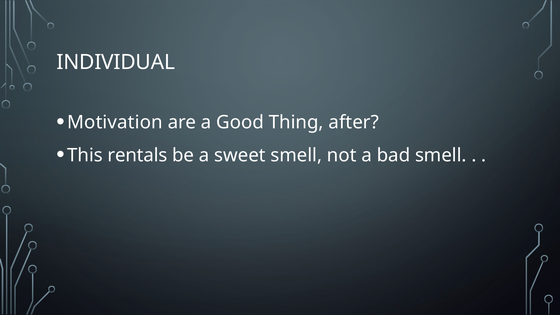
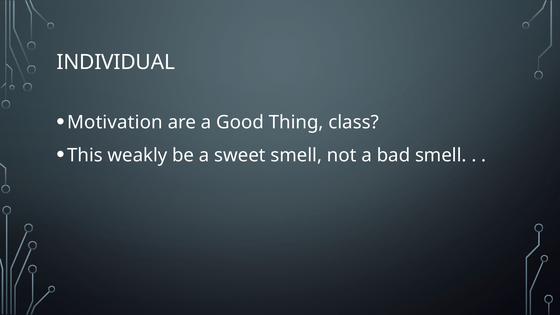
after: after -> class (354, 122)
rentals: rentals -> weakly (137, 155)
